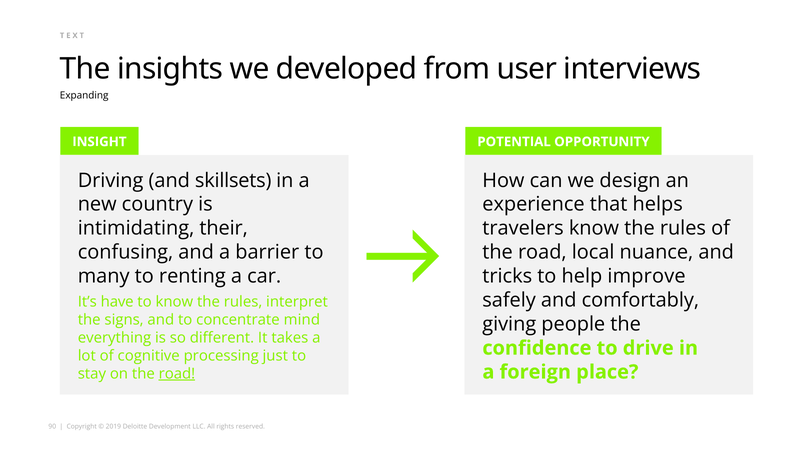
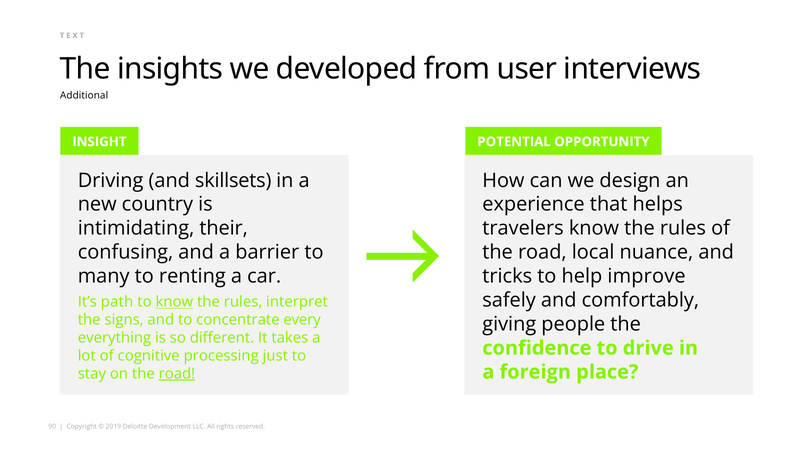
Expanding: Expanding -> Additional (84, 95)
have: have -> path (117, 302)
know underline: none -> present (174, 302)
mind: mind -> every (302, 320)
